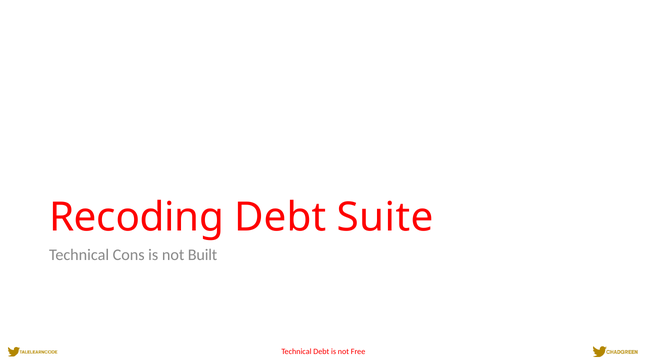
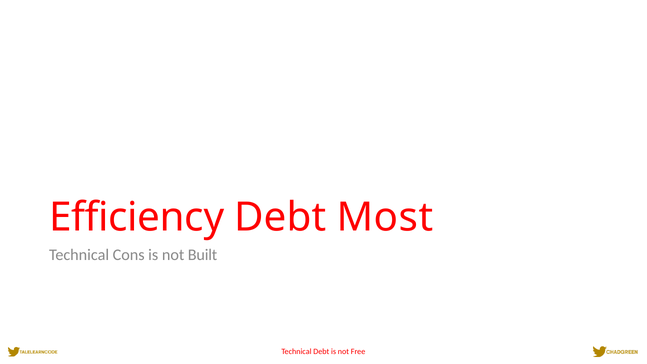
Recoding: Recoding -> Efficiency (137, 218)
Suite: Suite -> Most (385, 218)
